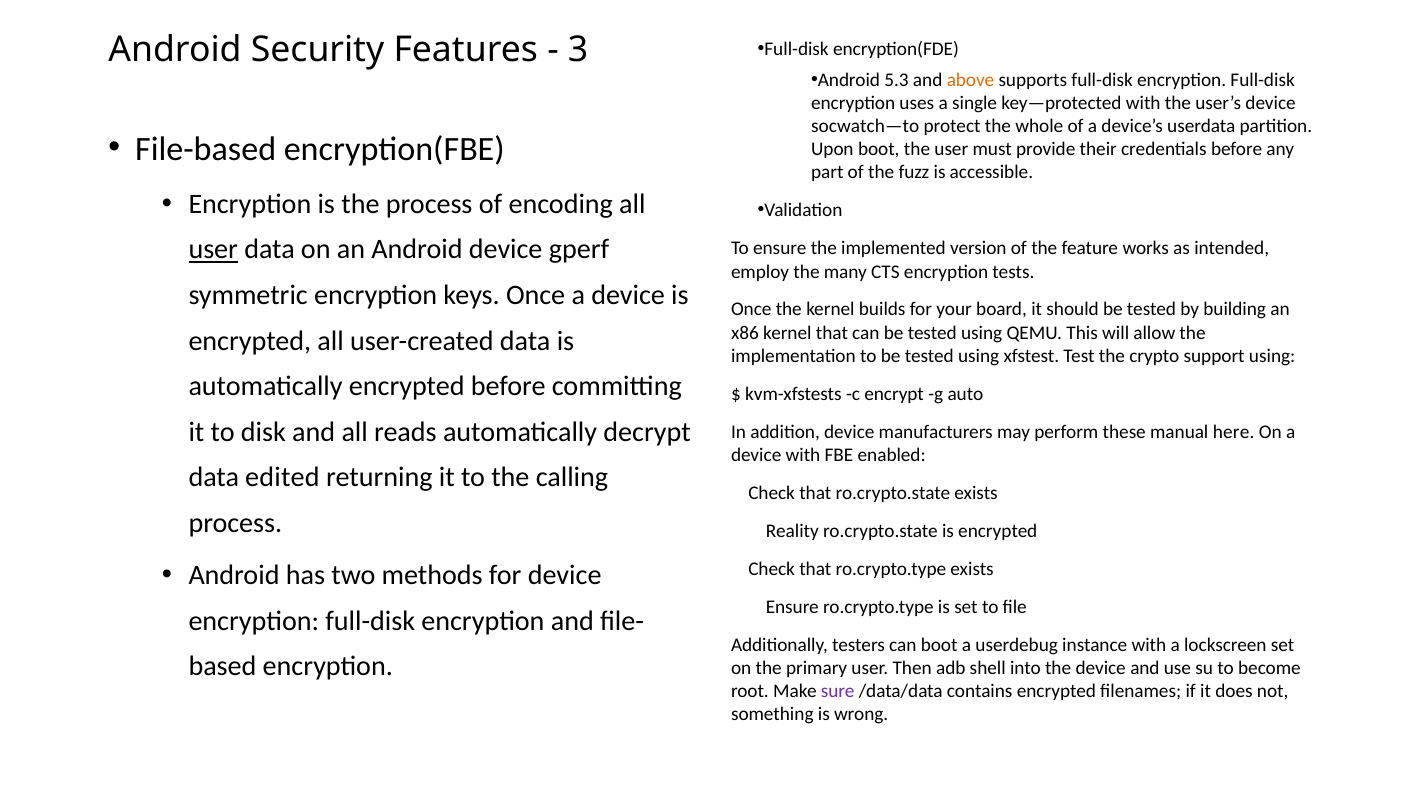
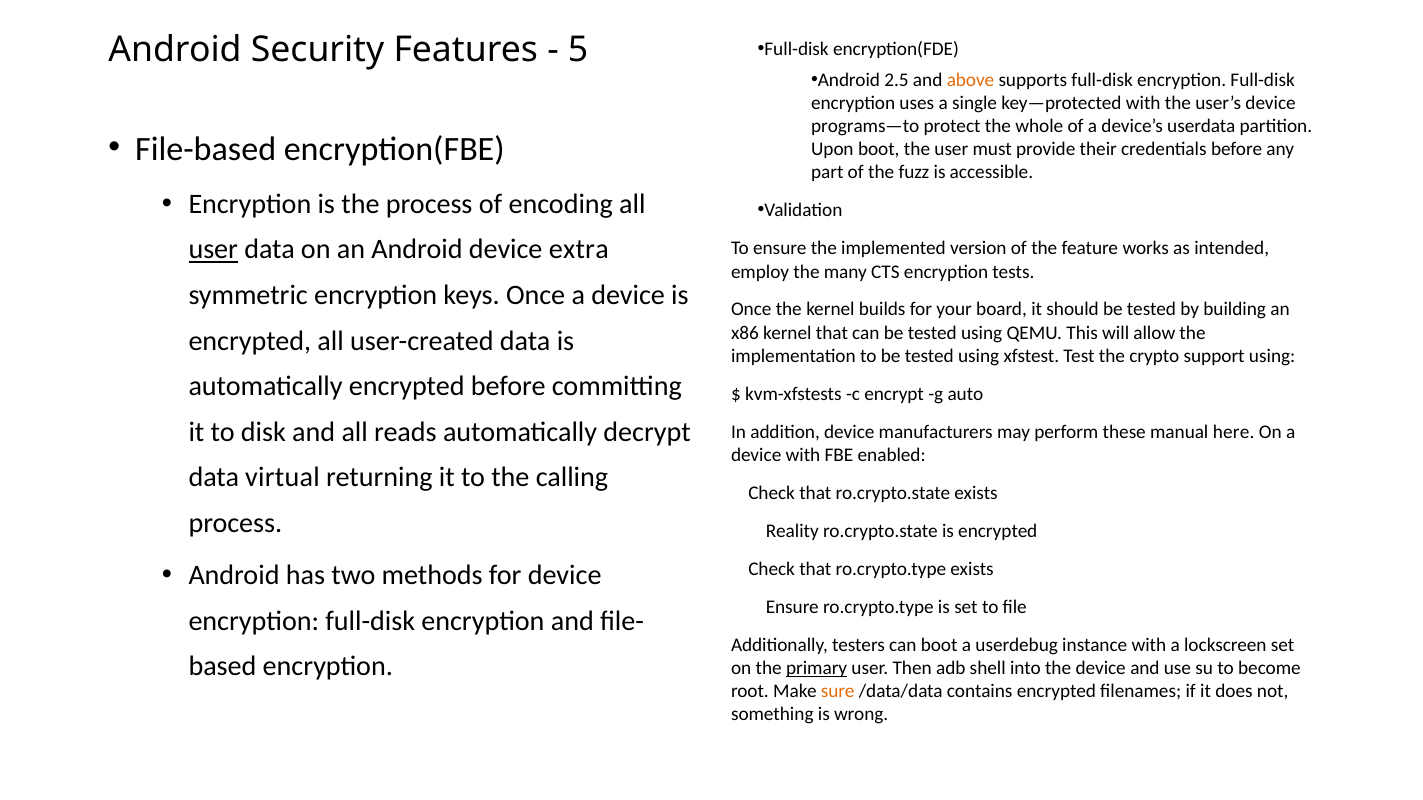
3: 3 -> 5 (578, 49)
5.3: 5.3 -> 2.5 (897, 80)
socwatch—to: socwatch—to -> programs—to (865, 126)
gperf: gperf -> extra (579, 250)
edited: edited -> virtual (282, 478)
primary underline: none -> present (817, 668)
sure colour: purple -> orange (838, 691)
